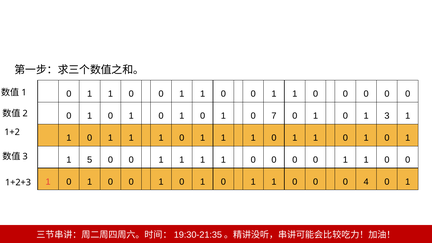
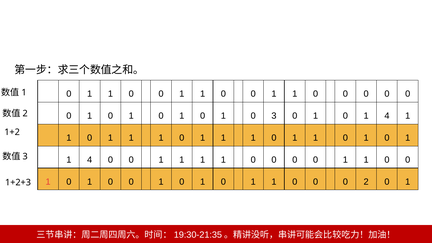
0 7: 7 -> 3 (274, 116)
0 1 3: 3 -> 4 (387, 116)
5: 5 -> 4 (90, 160)
0 4: 4 -> 2 (366, 182)
